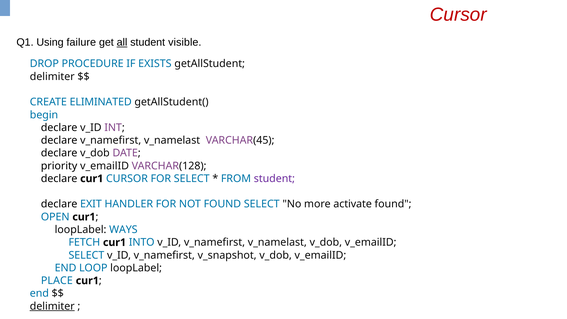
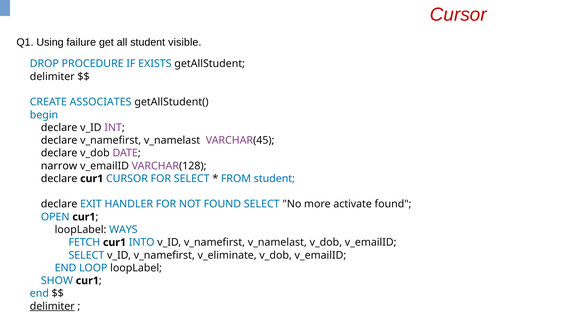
all underline: present -> none (122, 42)
ELIMINATED: ELIMINATED -> ASSOCIATES (101, 102)
priority: priority -> narrow (59, 166)
student colour: purple -> blue (274, 179)
v_snapshot: v_snapshot -> v_eliminate (227, 255)
PLACE: PLACE -> SHOW (57, 281)
